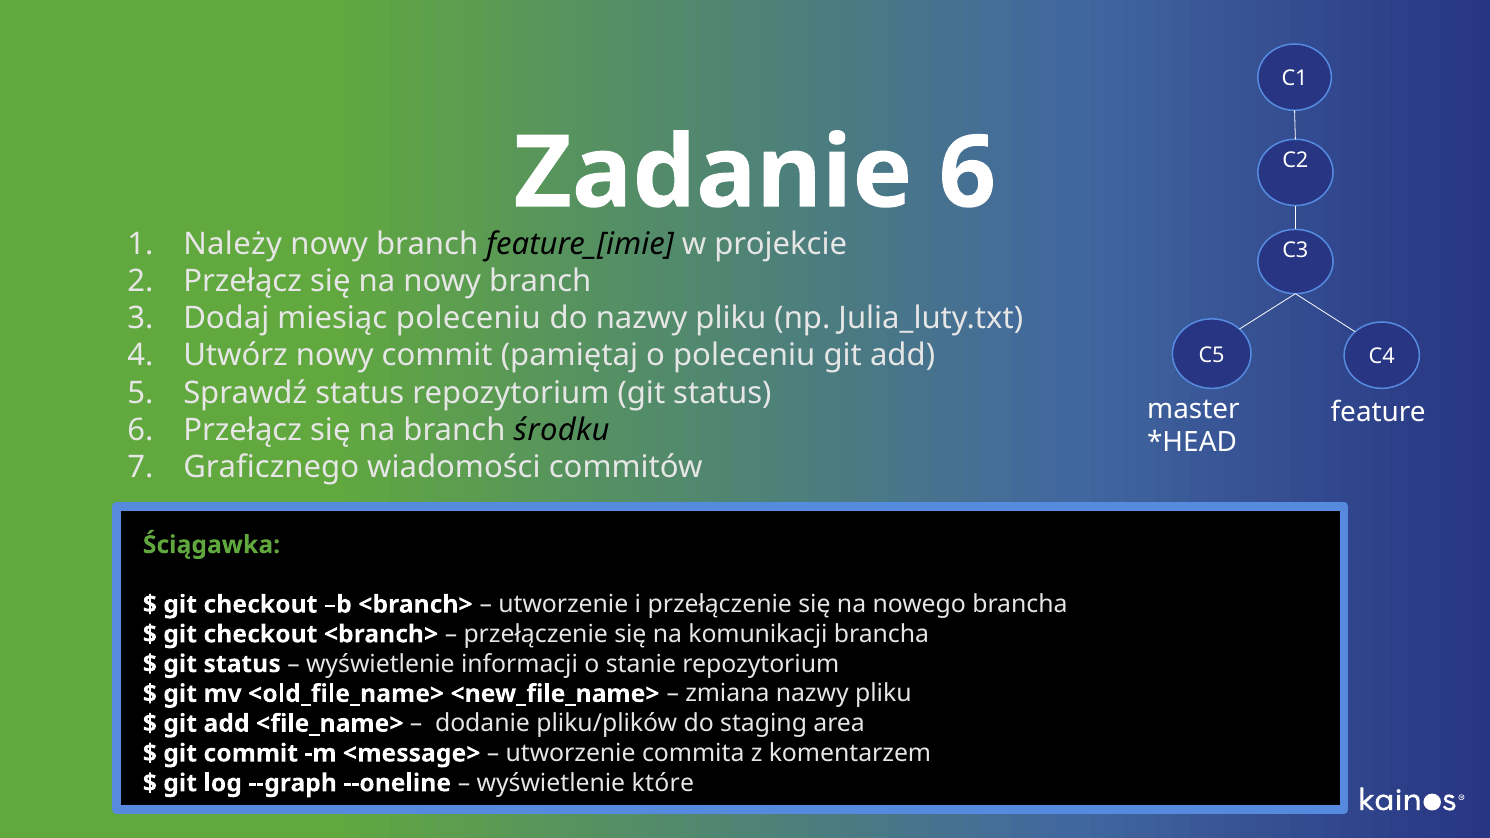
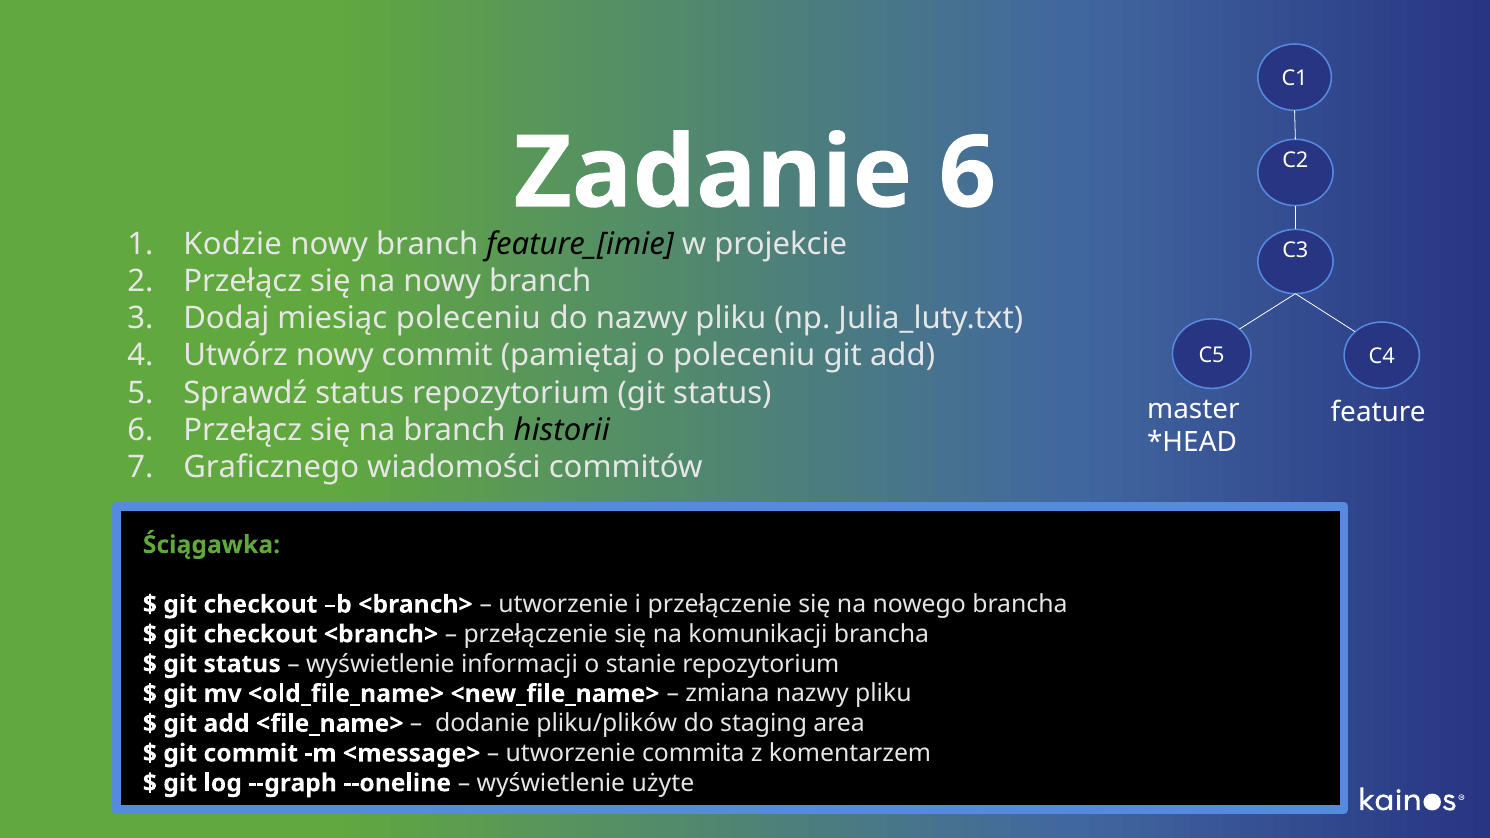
Należy: Należy -> Kodzie (233, 244)
środku: środku -> historii (562, 430)
które: które -> użyte (663, 783)
